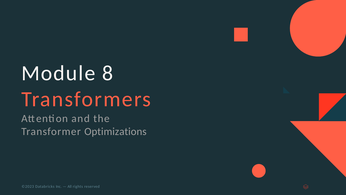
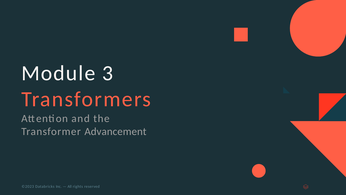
8: 8 -> 3 (107, 73)
Optimizations: Optimizations -> Advancement (115, 131)
